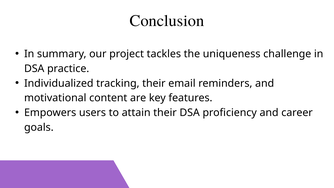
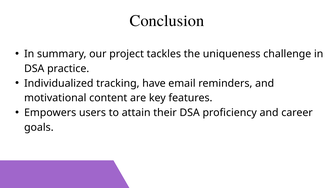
tracking their: their -> have (154, 83)
